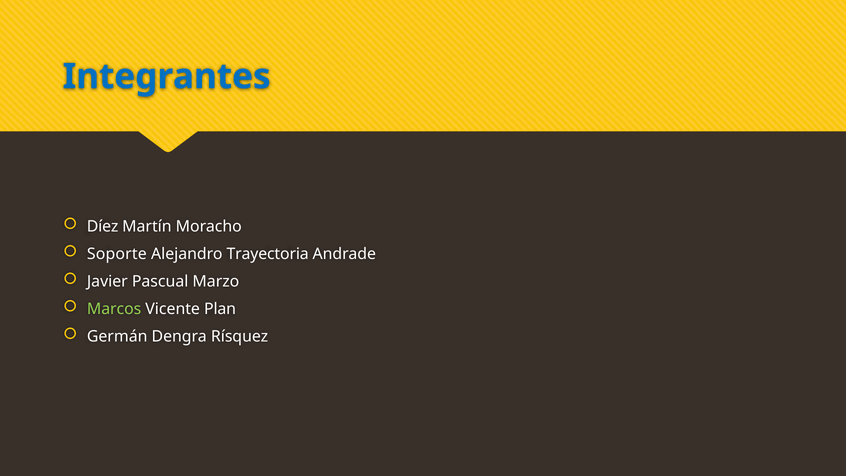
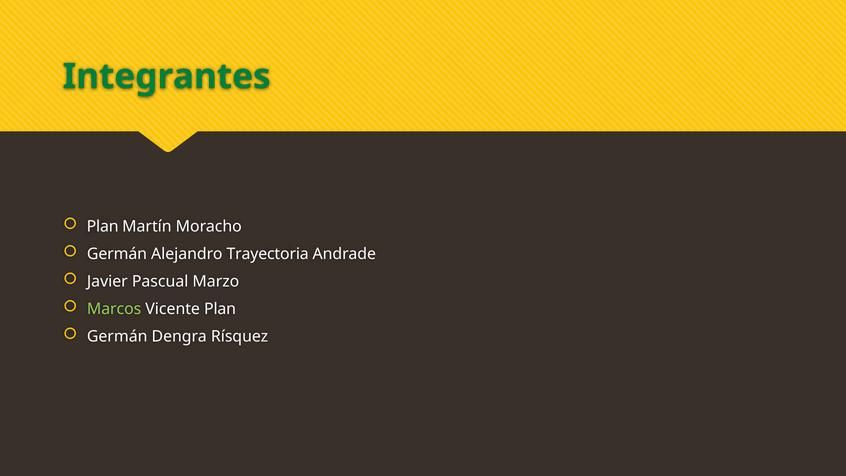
Integrantes colour: blue -> green (167, 76)
Díez: Díez -> Plan (103, 226)
Soporte: Soporte -> Germán (117, 254)
